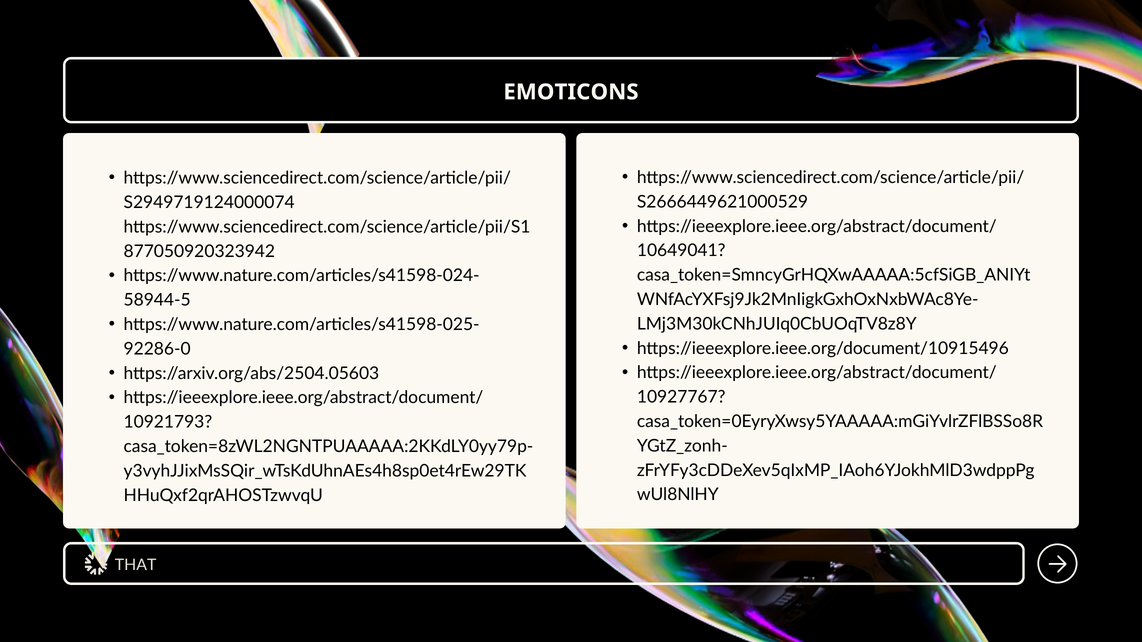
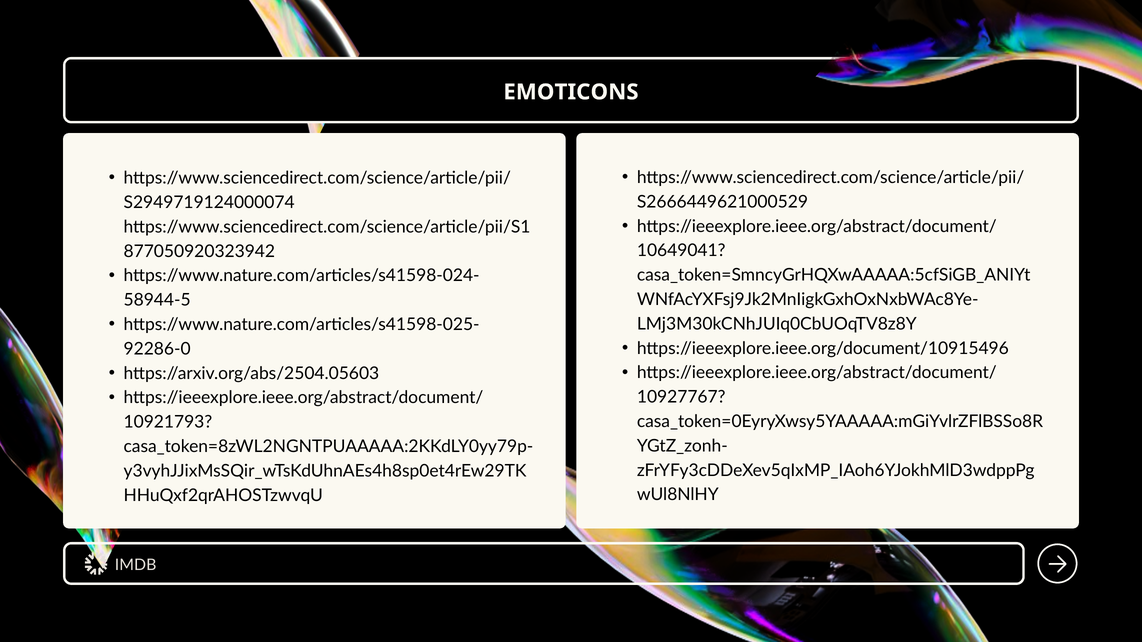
THAT: THAT -> IMDB (136, 565)
